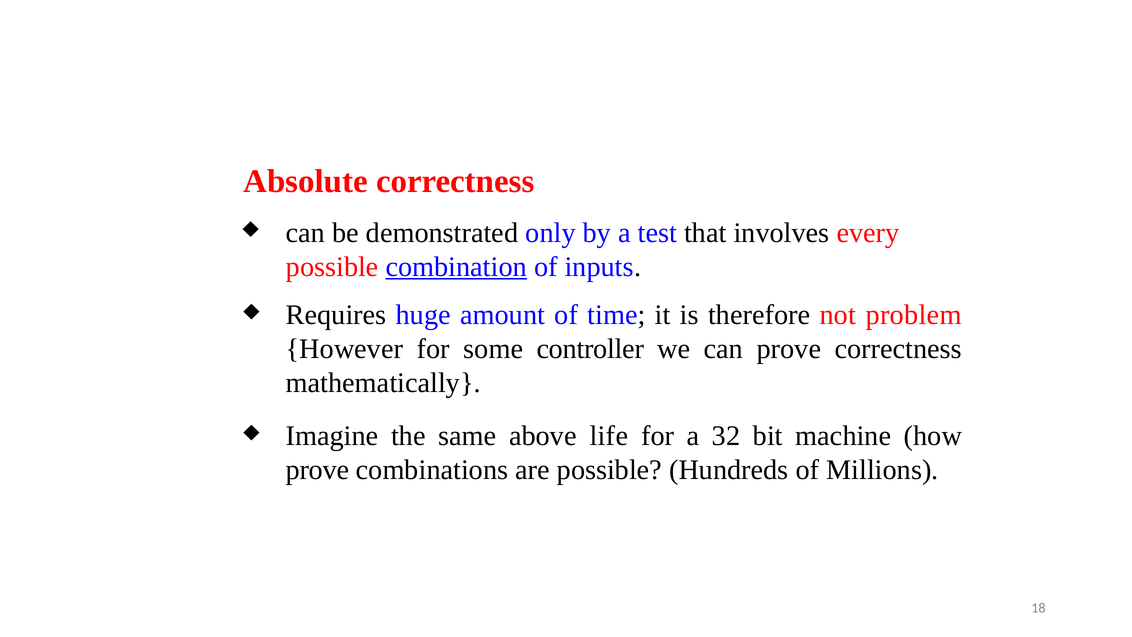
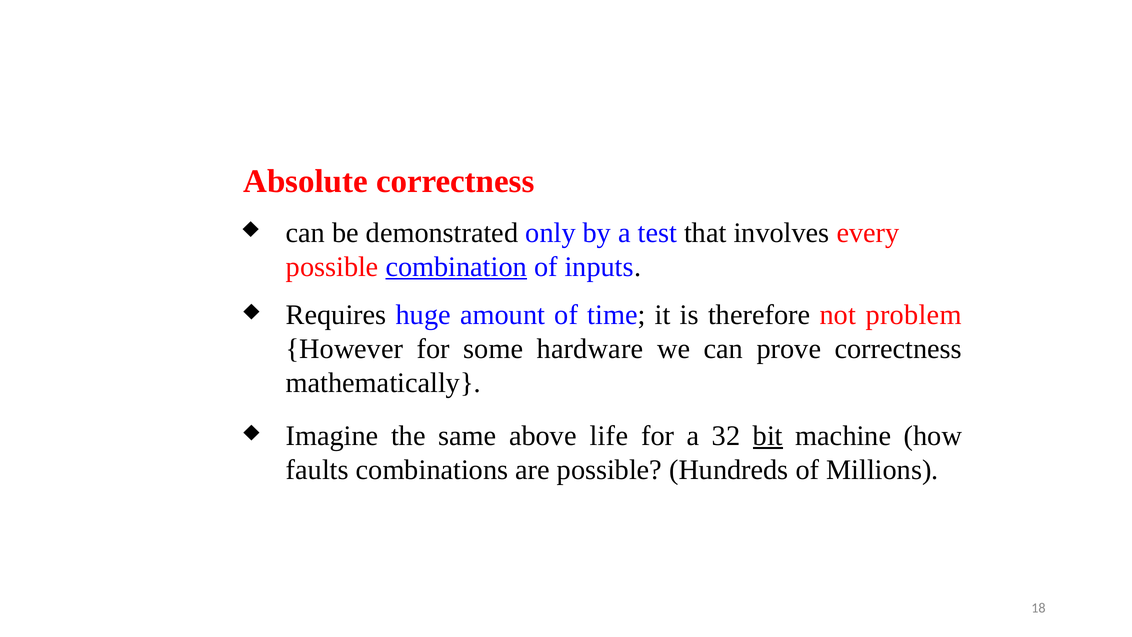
controller: controller -> hardware (590, 349)
bit underline: none -> present (768, 436)
prove: prove -> faults (317, 470)
